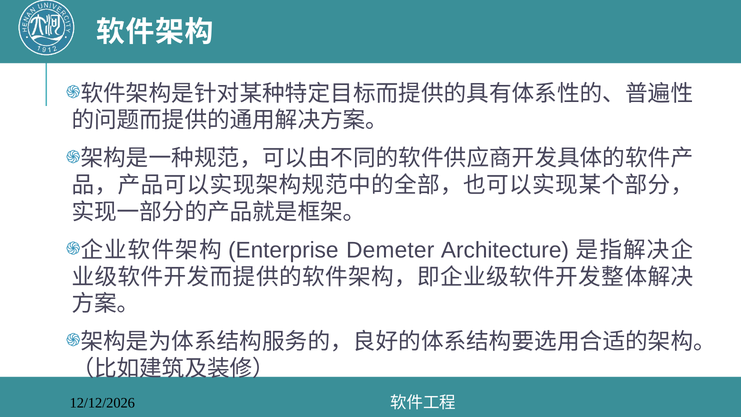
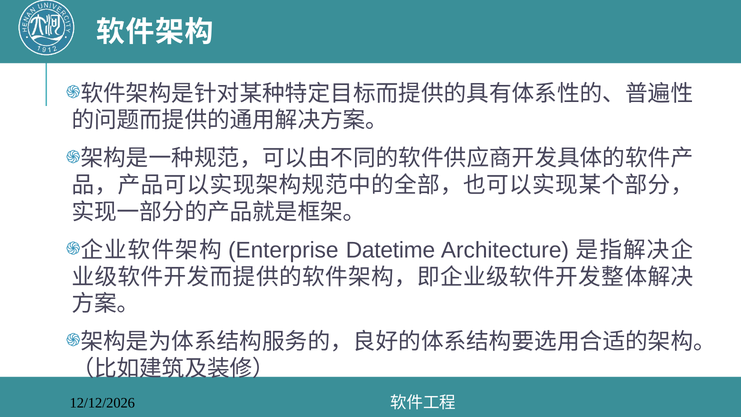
Demeter: Demeter -> Datetime (390, 250)
